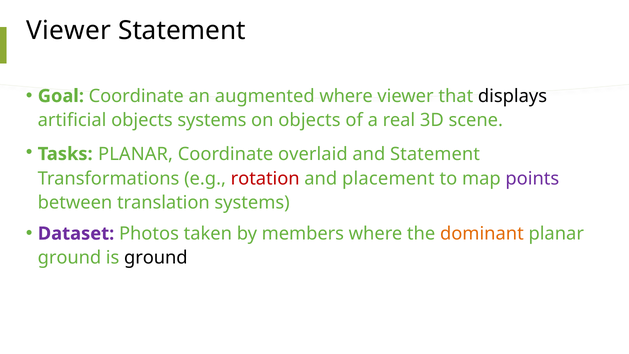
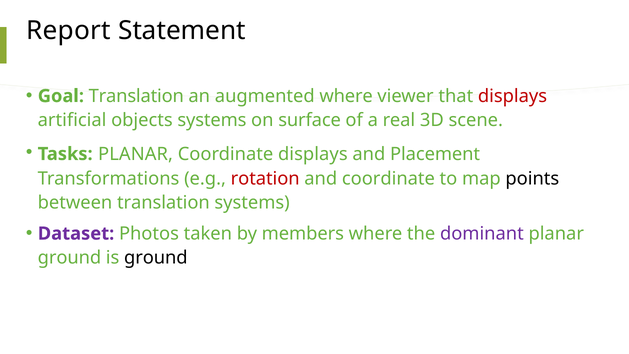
Viewer: Viewer -> Report (69, 30)
Goal Coordinate: Coordinate -> Translation (136, 96)
displays colour: black -> red (513, 96)
on objects: objects -> surface (310, 120)
Coordinate overlaid: overlaid -> displays (313, 154)
and Statement: Statement -> Placement (435, 154)
and placement: placement -> coordinate (388, 179)
points colour: purple -> black (532, 179)
dominant colour: orange -> purple (482, 233)
